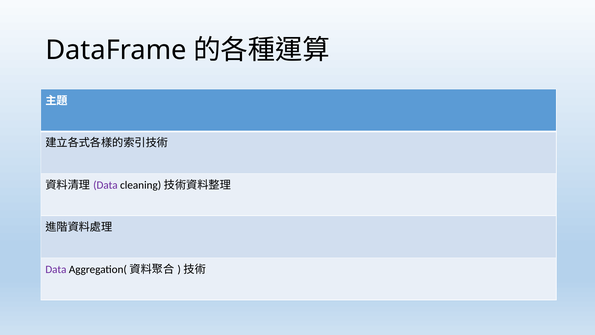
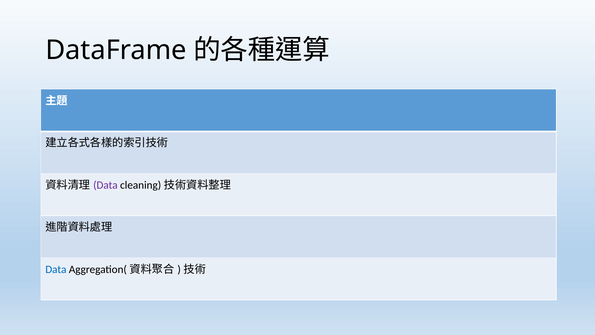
Data colour: purple -> blue (56, 269)
